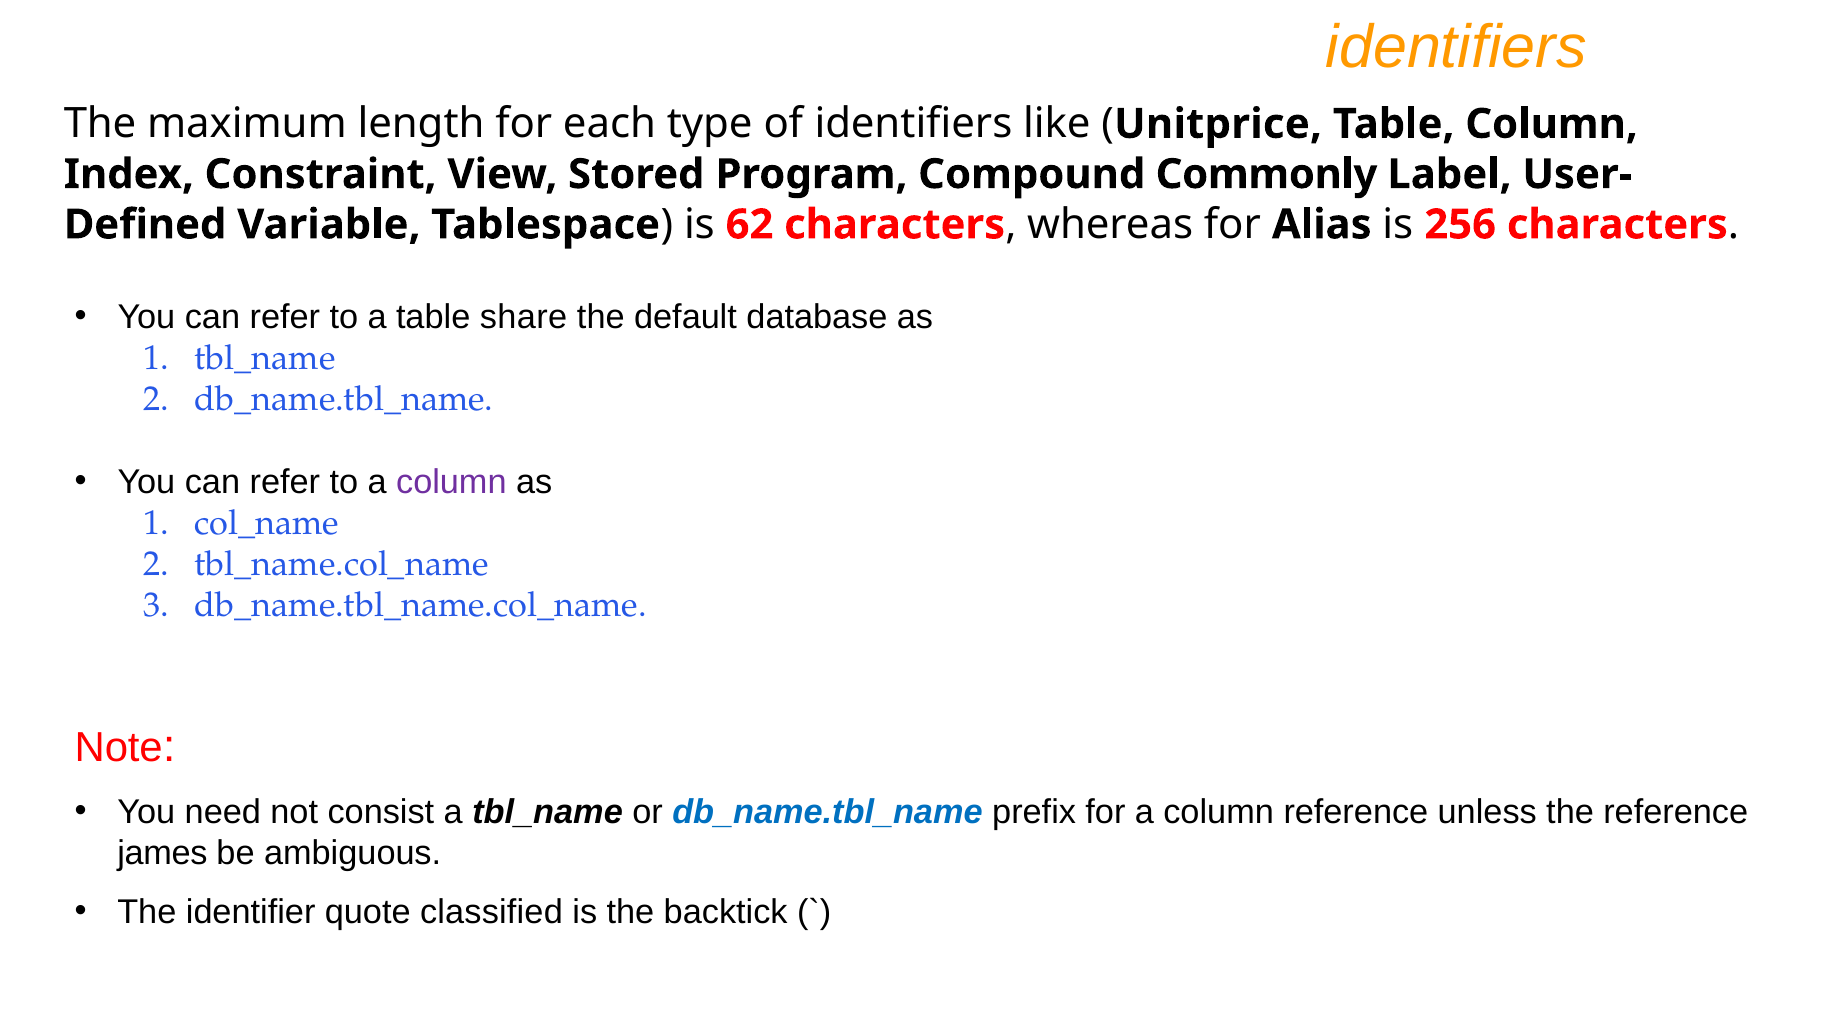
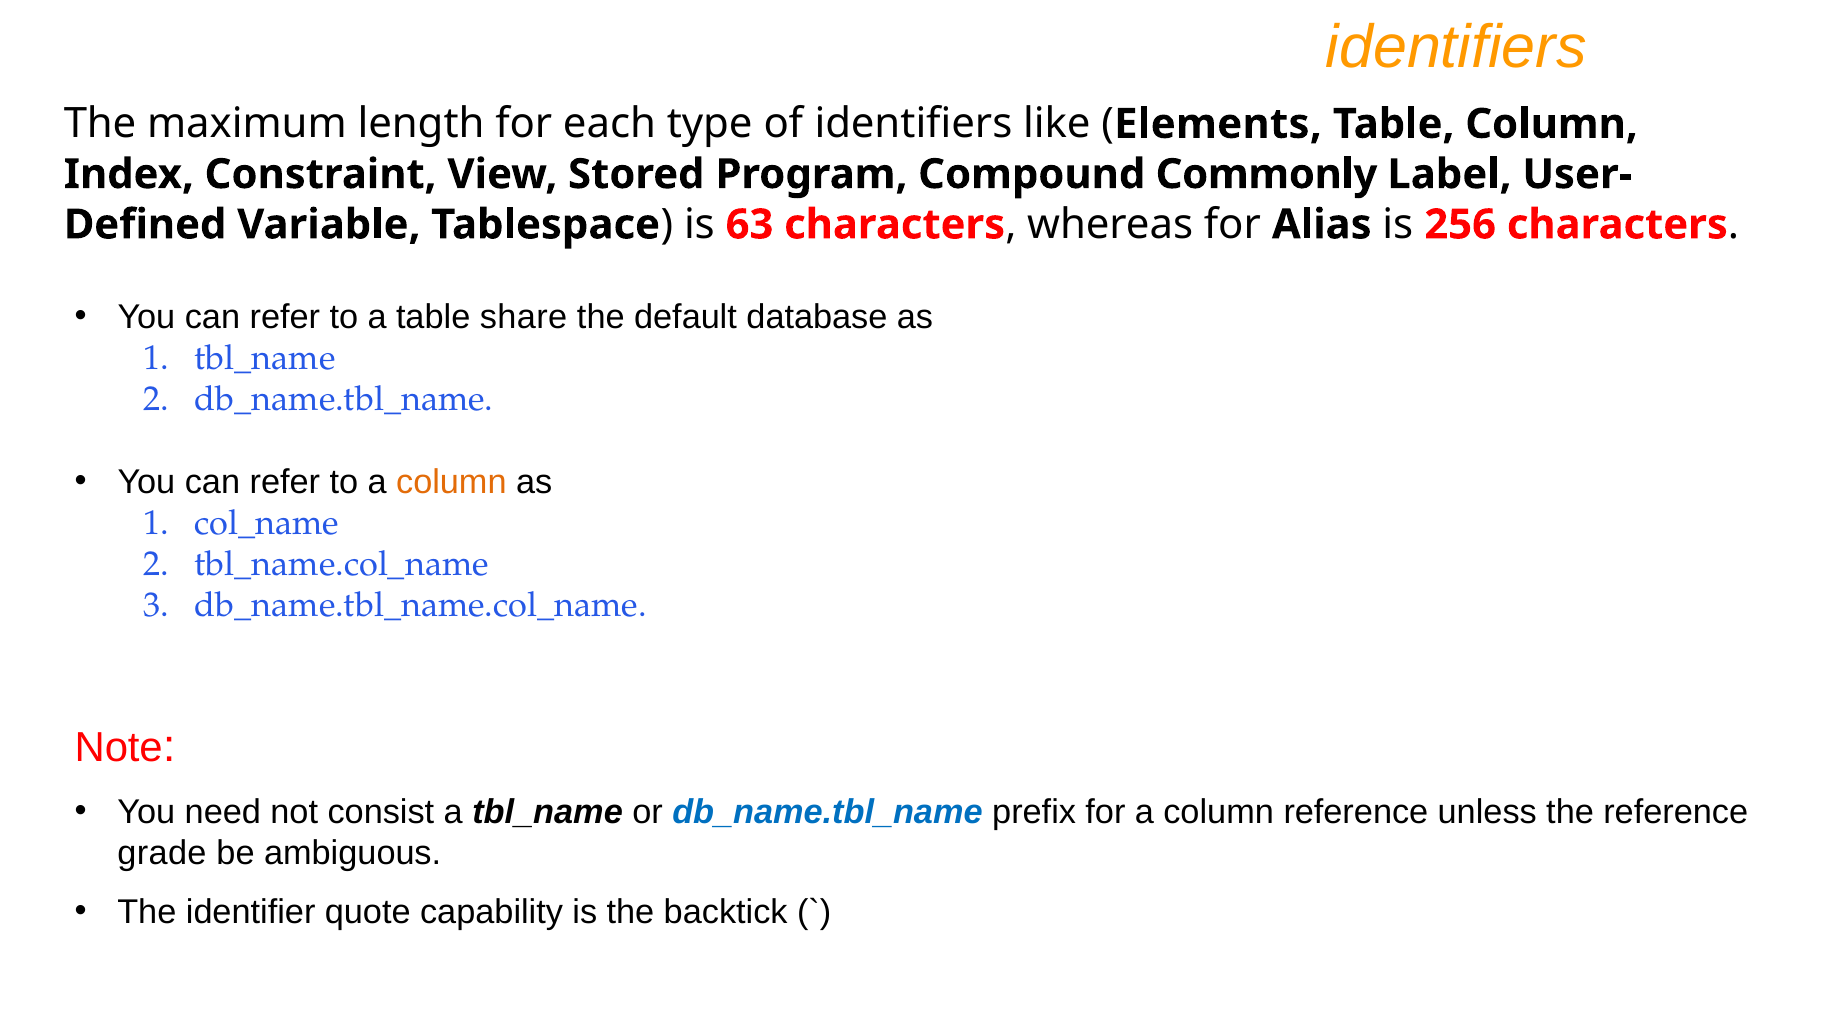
Unitprice: Unitprice -> Elements (1218, 124)
62: 62 -> 63 (750, 225)
column colour: purple -> orange (451, 482)
james: james -> grade (162, 853)
classified: classified -> capability (492, 912)
